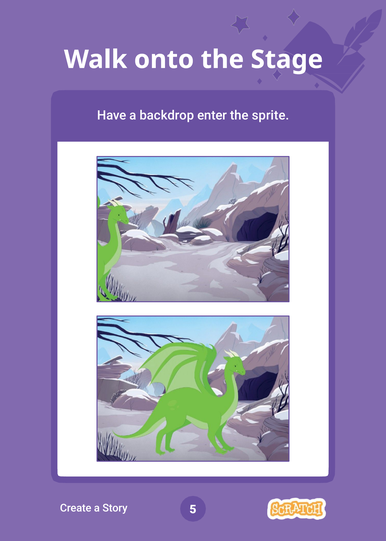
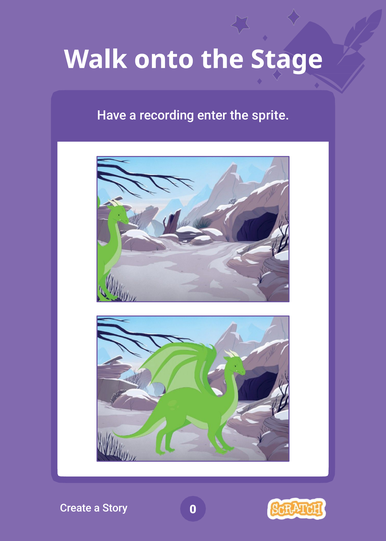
backdrop: backdrop -> recording (167, 115)
5: 5 -> 0 (193, 509)
